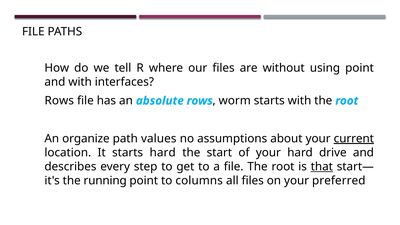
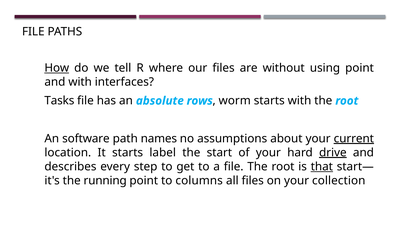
How underline: none -> present (57, 68)
Rows: Rows -> Tasks (59, 101)
organize: organize -> software (86, 138)
values: values -> names (159, 138)
starts hard: hard -> label (163, 152)
drive underline: none -> present (333, 152)
preferred: preferred -> collection (339, 181)
